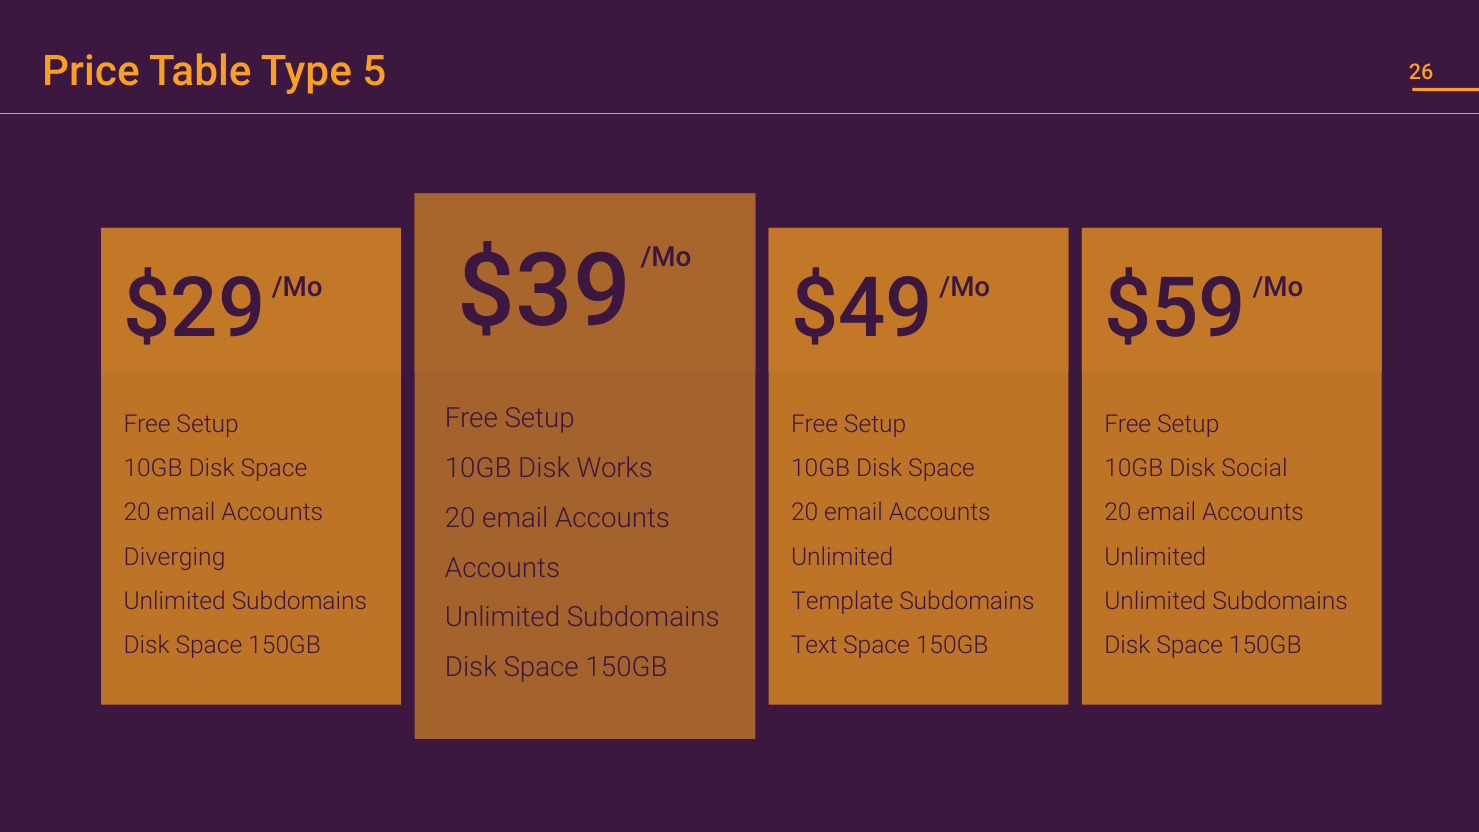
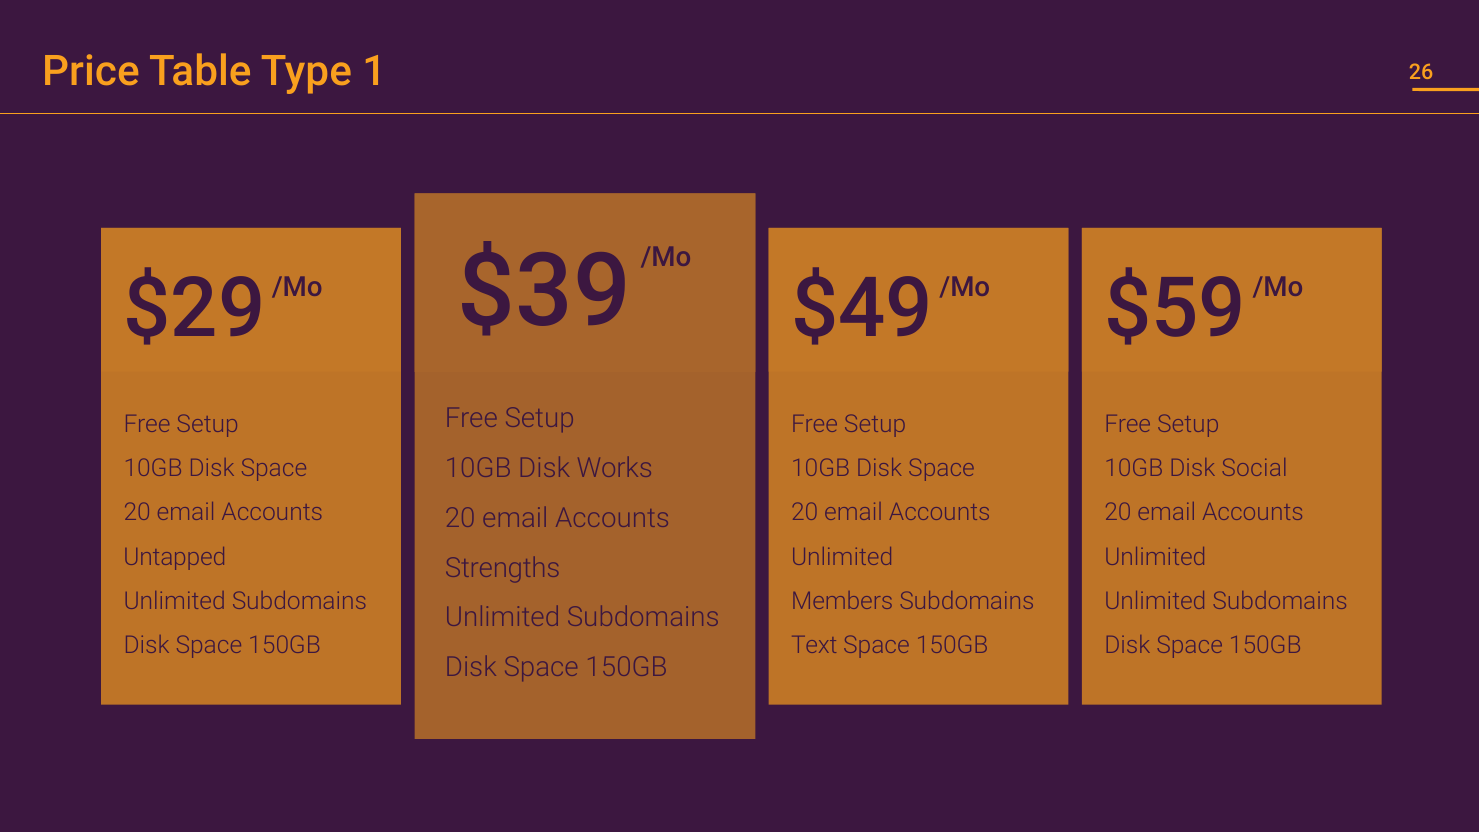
5: 5 -> 1 (374, 72)
Diverging: Diverging -> Untapped (175, 557)
Accounts: Accounts -> Strengths (503, 568)
Template: Template -> Members (842, 601)
